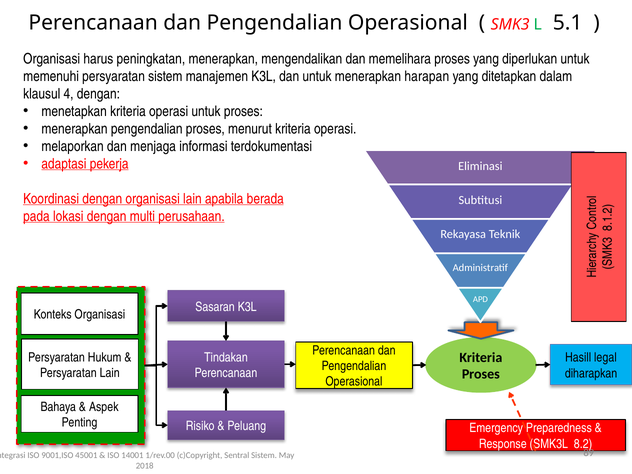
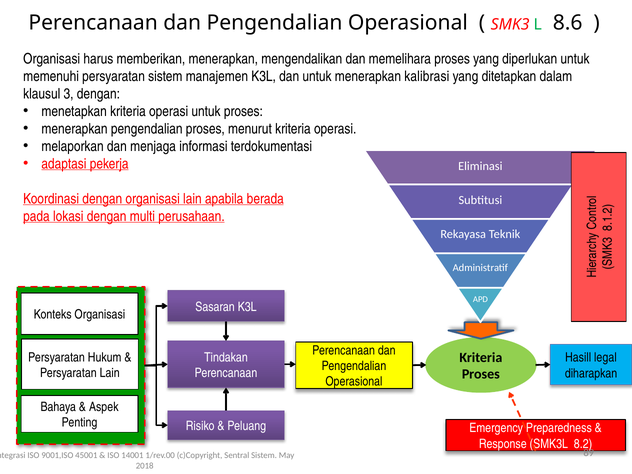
5.1: 5.1 -> 8.6 (568, 23)
peningkatan: peningkatan -> memberikan (151, 59)
harapan: harapan -> kalibrasi (427, 76)
klausul 4: 4 -> 3 (69, 94)
